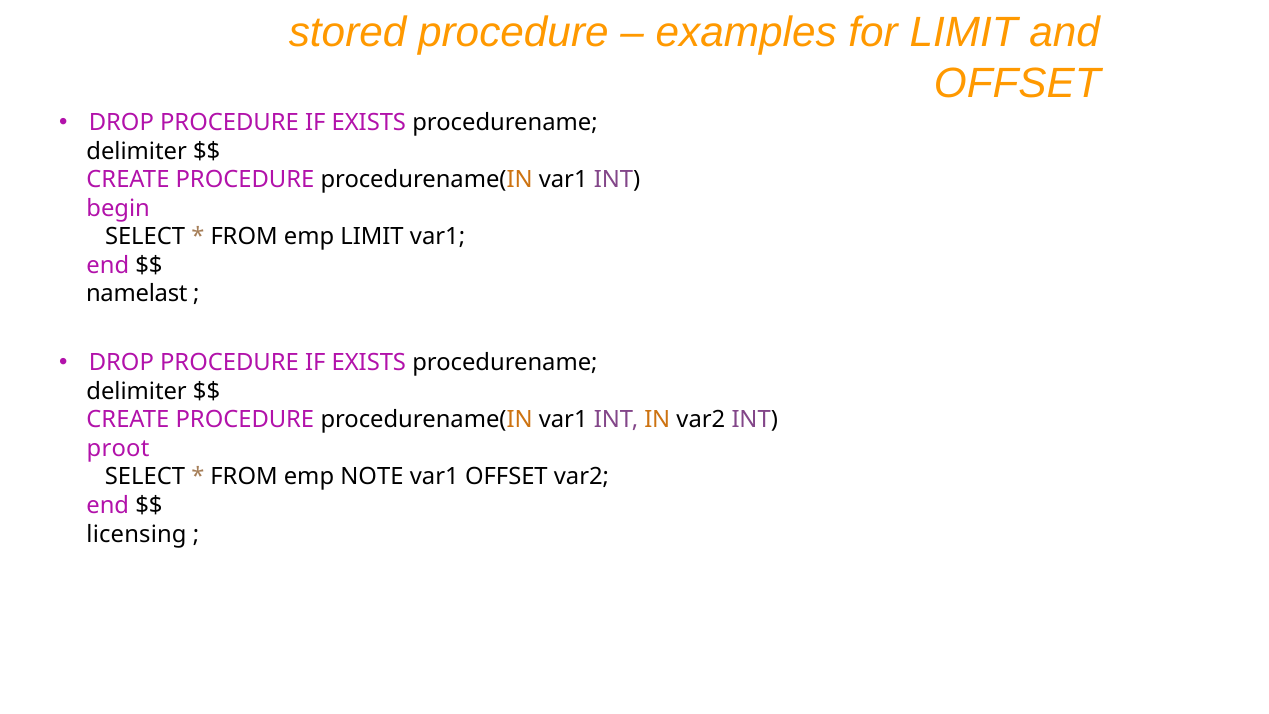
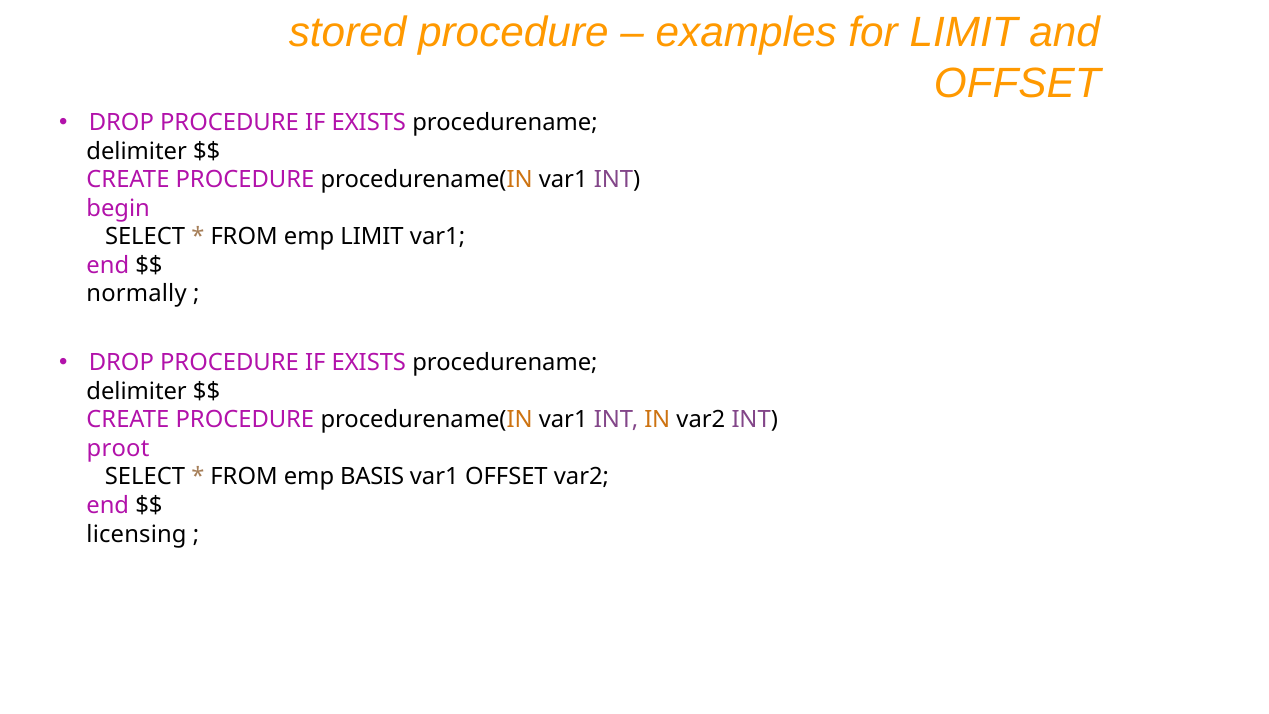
namelast: namelast -> normally (137, 294)
NOTE: NOTE -> BASIS (372, 477)
